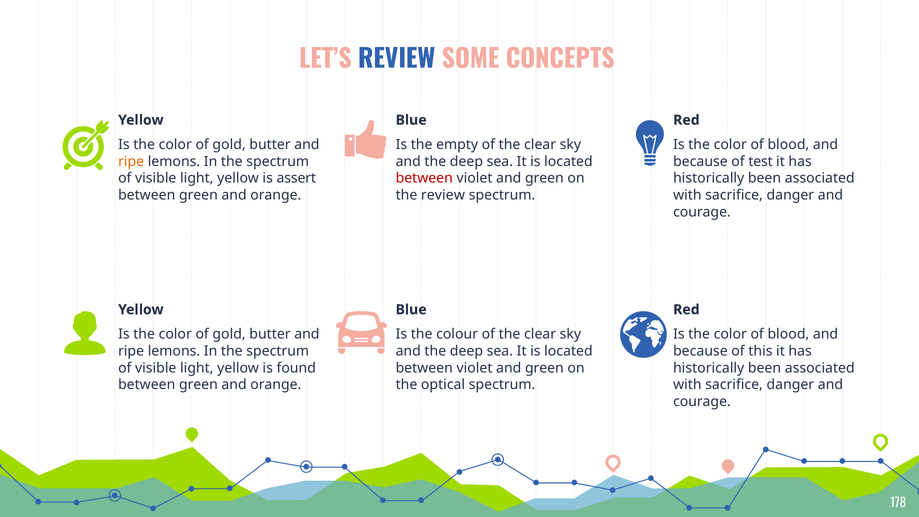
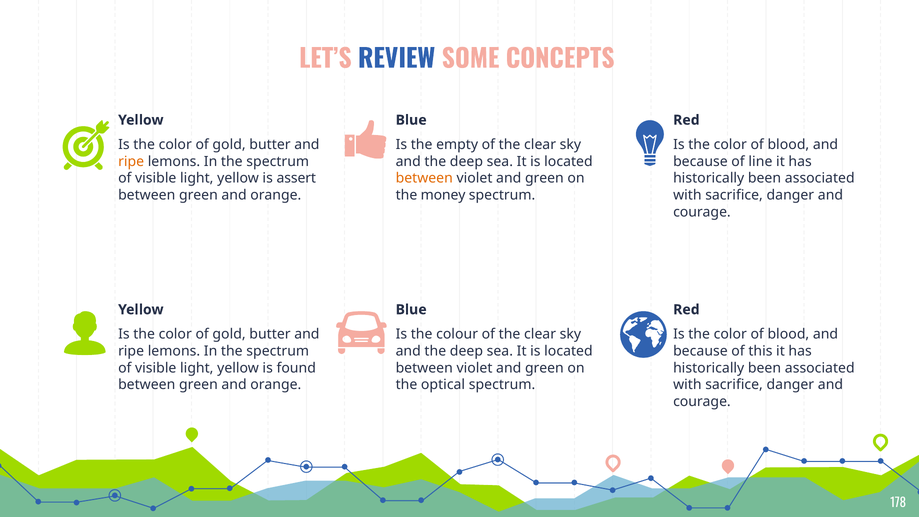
test: test -> line (760, 161)
between colour: red -> orange (424, 178)
the review: review -> money (443, 195)
